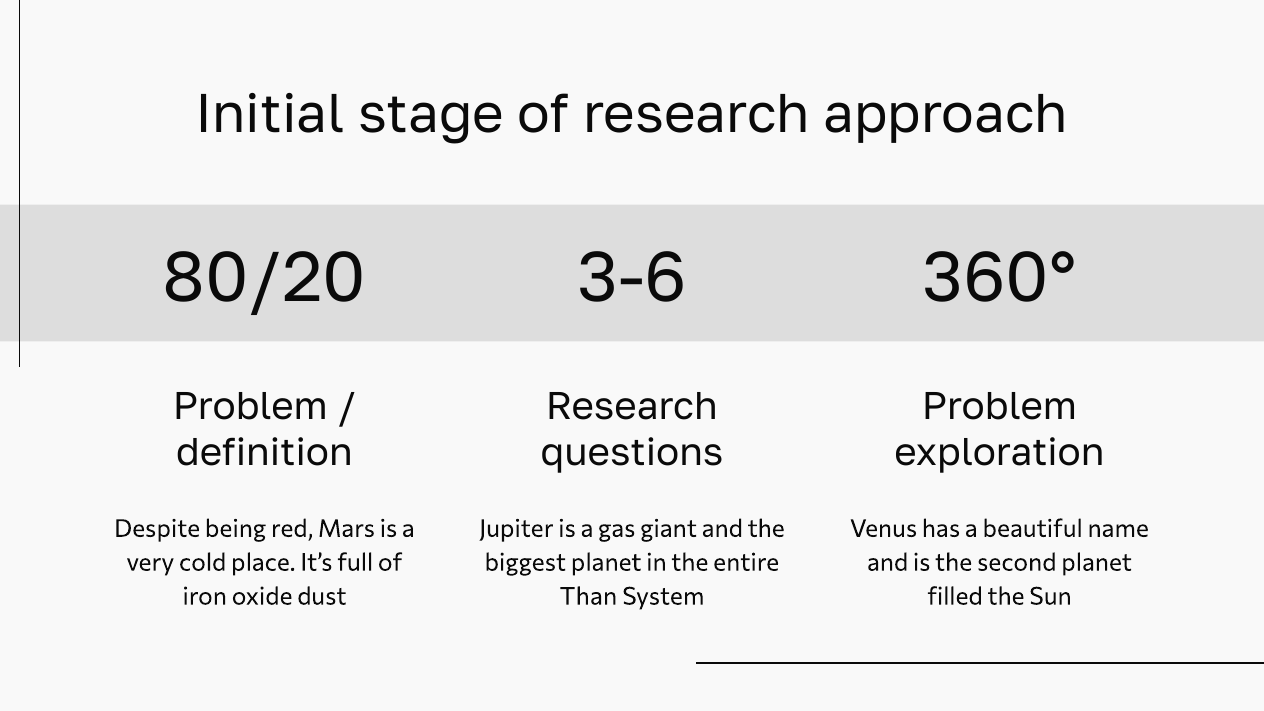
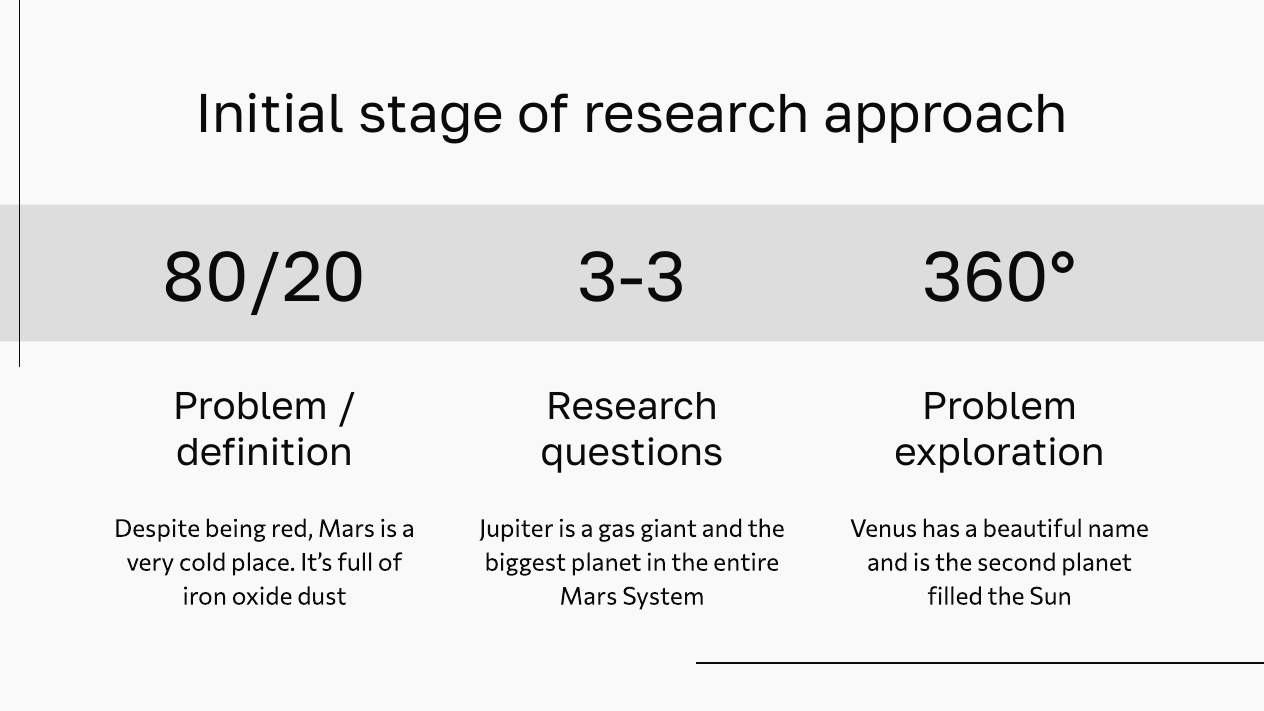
3-6: 3-6 -> 3-3 (632, 278)
Than: Than -> Mars (588, 596)
